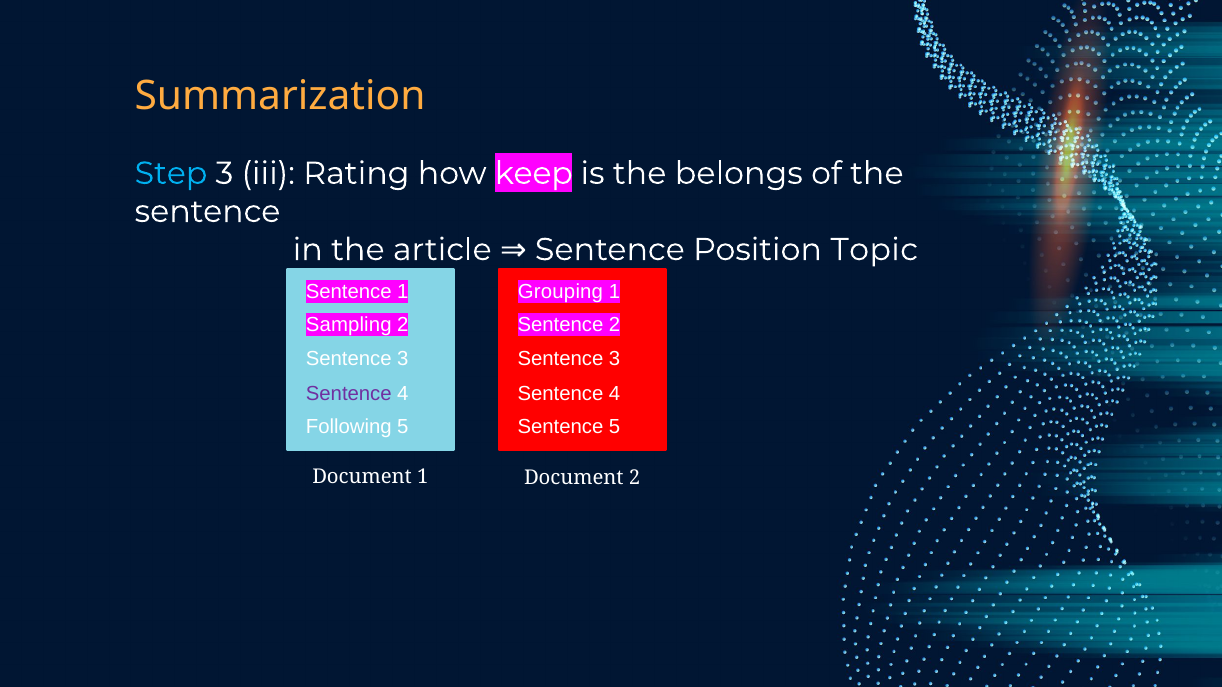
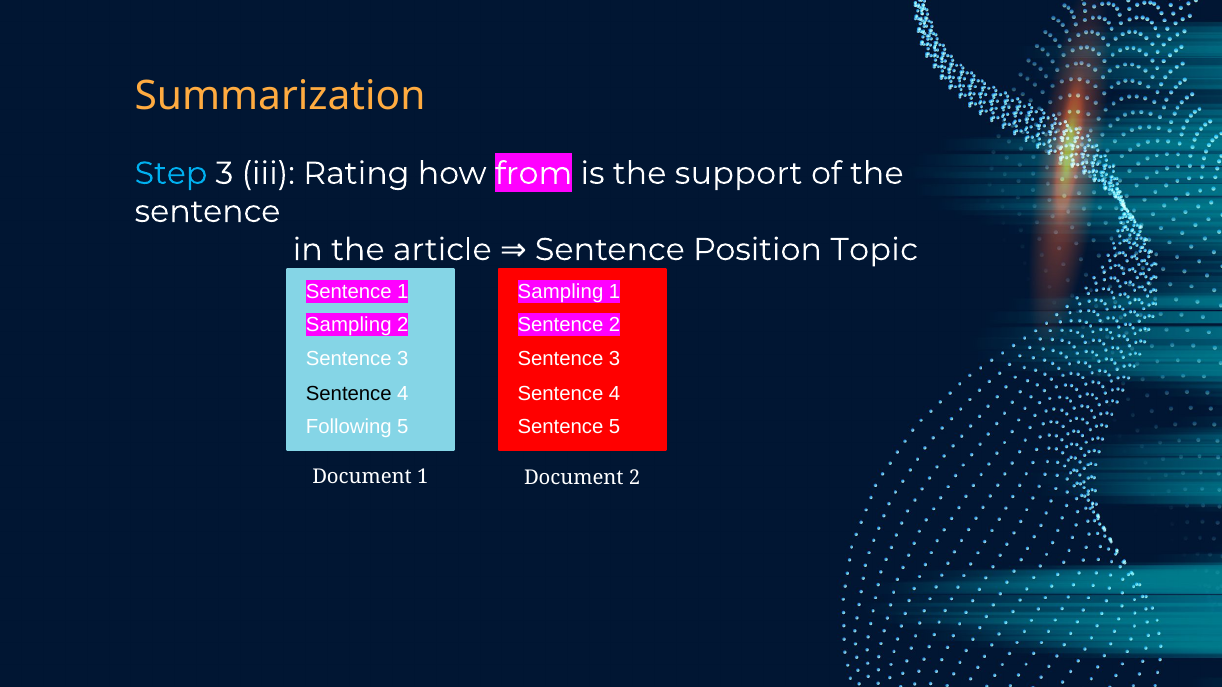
keep: keep -> from (534, 173)
belongs: belongs -> support (739, 173)
Grouping: Grouping -> Sampling (561, 292)
Sentence colour: purple -> black (349, 394)
